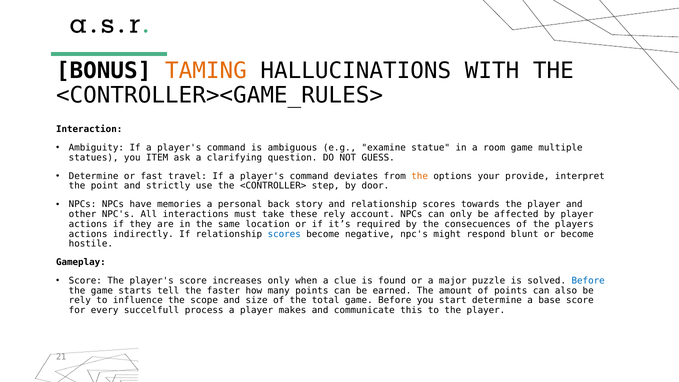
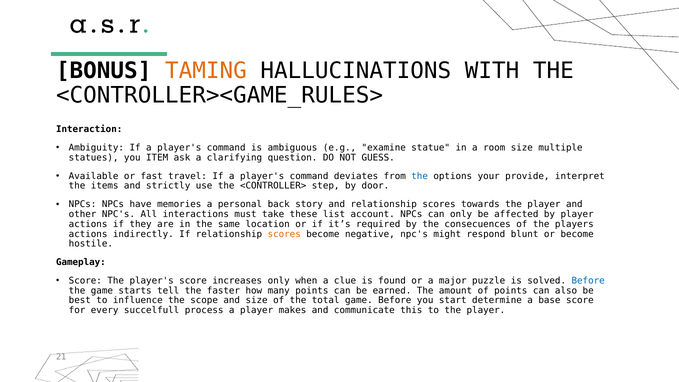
room game: game -> size (522, 148)
Determine: Determine -> Available (94, 176)
the colour: orange -> blue (420, 176)
point: point -> items (105, 186)
these rely: rely -> list (334, 214)
scores colour: blue -> orange (284, 234)
rely: rely -> best (80, 300)
